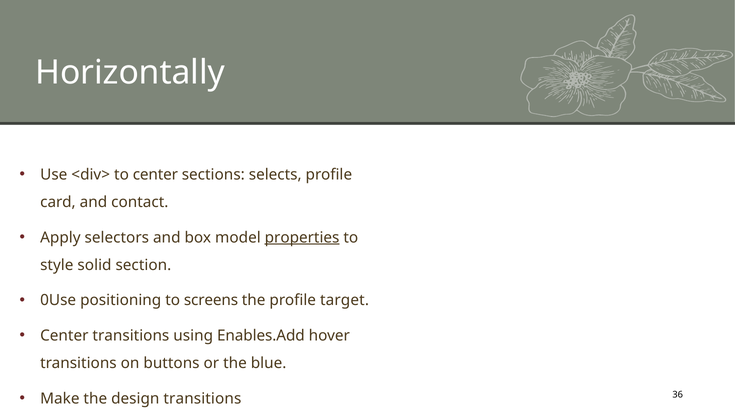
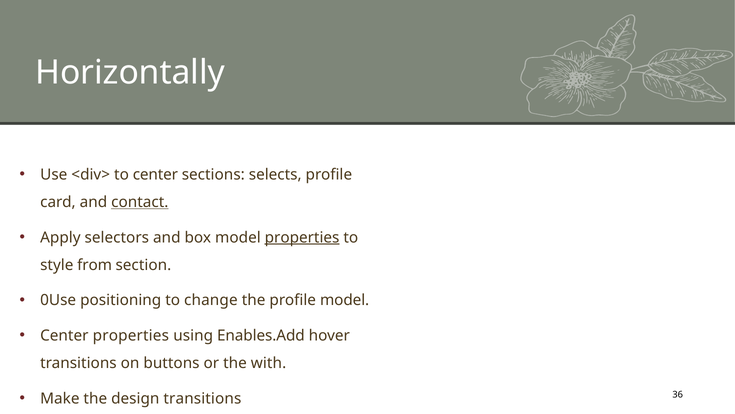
contact underline: none -> present (140, 202)
solid: solid -> from (95, 265)
to screens: screens -> change (211, 300)
profile target: target -> model (345, 300)
Center transitions: transitions -> properties (131, 335)
blue: blue -> with (269, 363)
